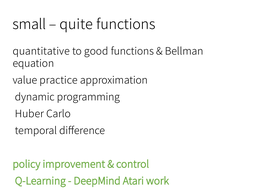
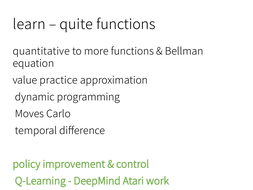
small: small -> learn (29, 24)
good: good -> more (96, 51)
Huber: Huber -> Moves (29, 114)
